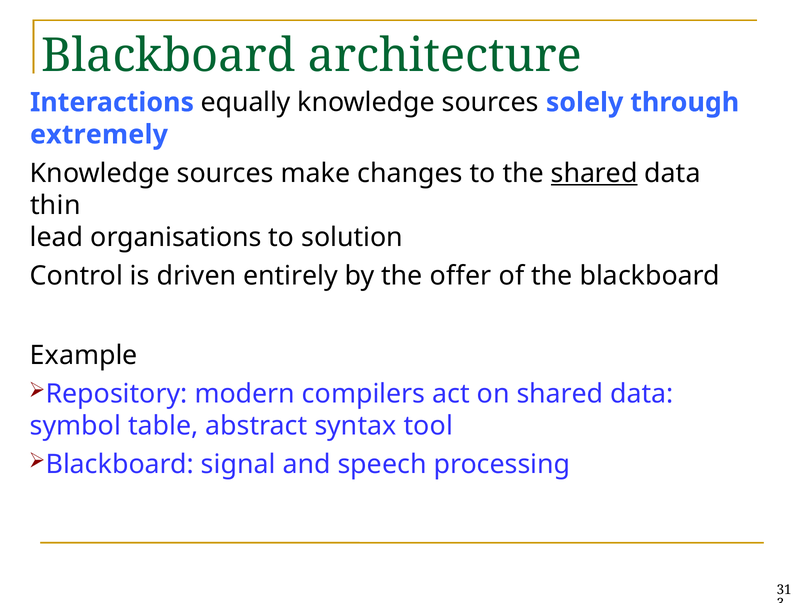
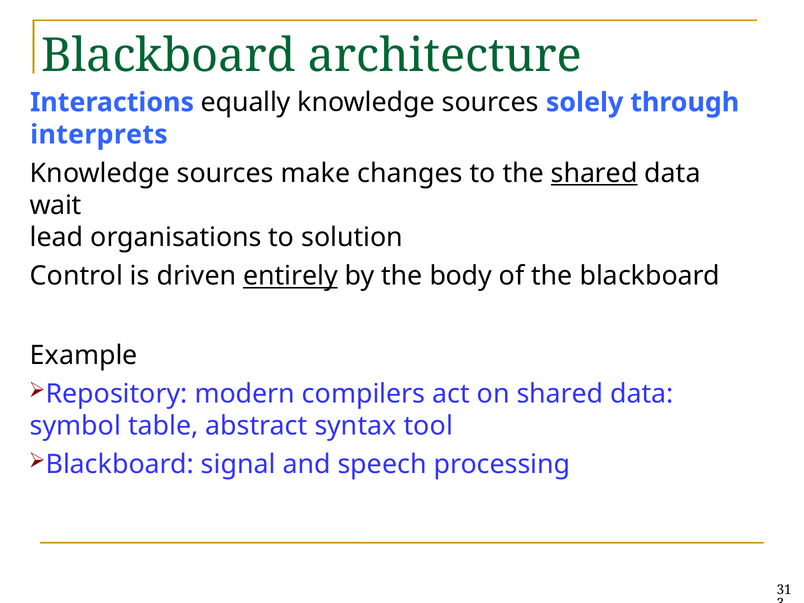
extremely: extremely -> interprets (99, 135)
thin: thin -> wait (56, 205)
entirely underline: none -> present (290, 276)
offer: offer -> body (461, 276)
